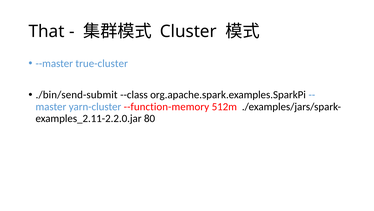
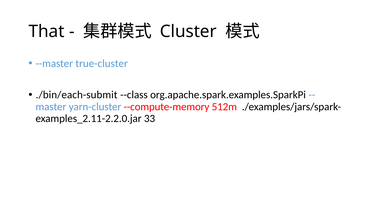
./bin/send-submit: ./bin/send-submit -> ./bin/each-submit (77, 95)
--function-memory: --function-memory -> --compute-memory (167, 106)
80: 80 -> 33 (150, 118)
